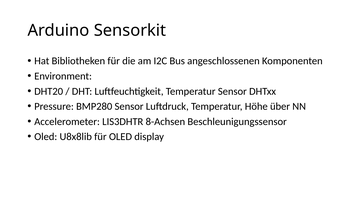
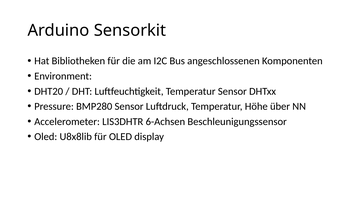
8-Achsen: 8-Achsen -> 6-Achsen (165, 122)
